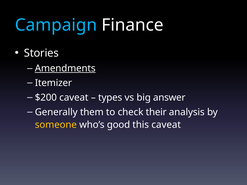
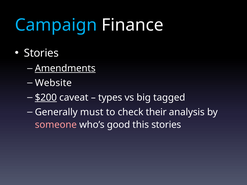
Itemizer: Itemizer -> Website (53, 83)
$200 underline: none -> present (46, 98)
answer: answer -> tagged (169, 98)
them: them -> must (92, 112)
someone colour: yellow -> pink (56, 125)
this caveat: caveat -> stories (166, 125)
